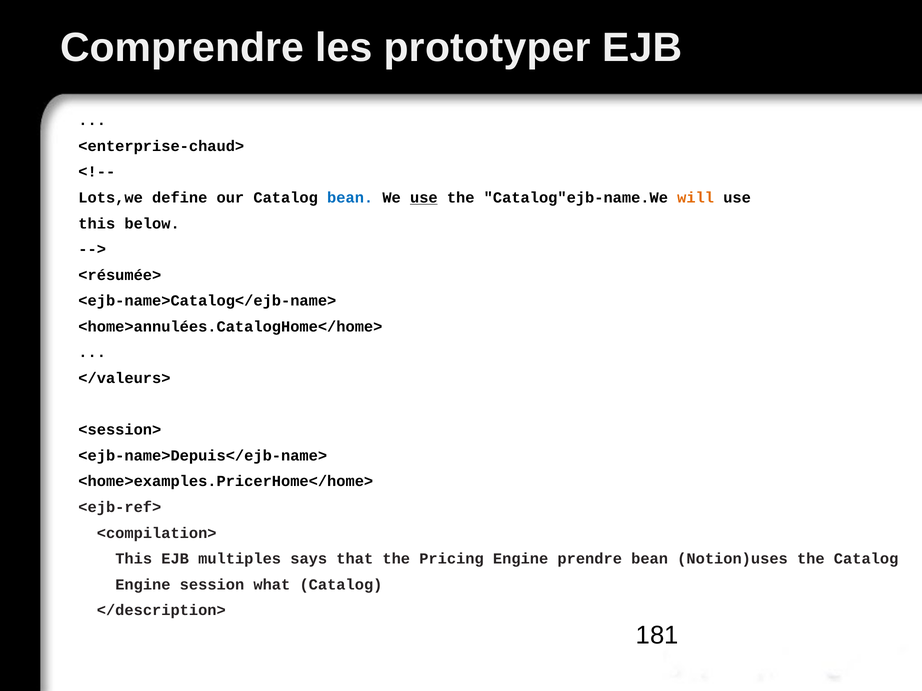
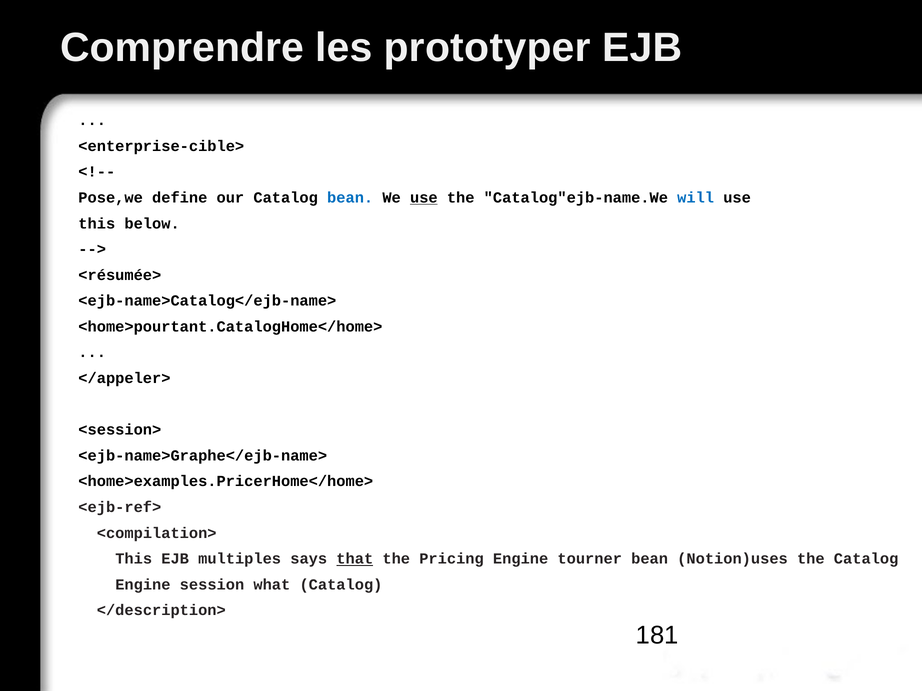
<enterprise-chaud>: <enterprise-chaud> -> <enterprise-cible> (161, 146)
Lots,we: Lots,we -> Pose,we (111, 198)
will colour: orange -> blue (696, 198)
<home>annulées.CatalogHome</home>: <home>annulées.CatalogHome</home> -> <home>pourtant.CatalogHome</home> (230, 327)
</valeurs>: </valeurs> -> </appeler> (124, 378)
<ejb-name>Depuis</ejb-name>: <ejb-name>Depuis</ejb-name> -> <ejb-name>Graphe</ejb-name> (203, 456)
that underline: none -> present (355, 559)
prendre: prendre -> tourner (590, 559)
